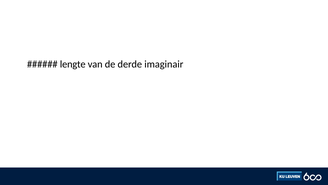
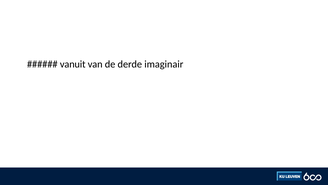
lengte: lengte -> vanuit (73, 64)
